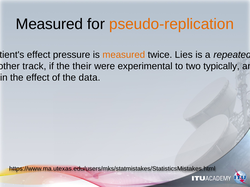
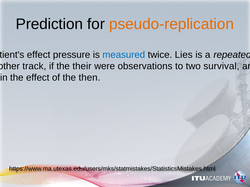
Measured: Measured -> Prediction (49, 24)
measured colour: orange -> blue (124, 55)
experimental: experimental -> observations (145, 66)
typically: typically -> survival (221, 66)
the data: data -> then (89, 78)
